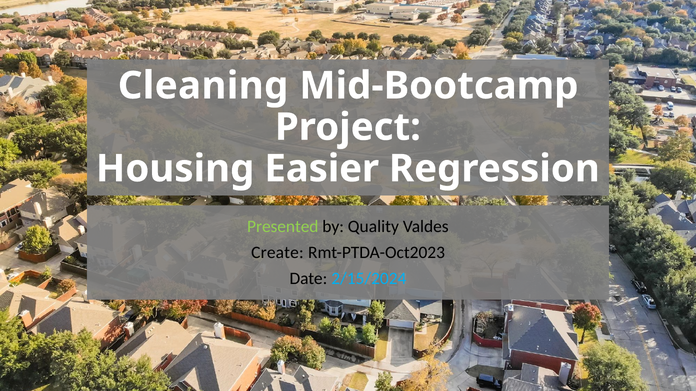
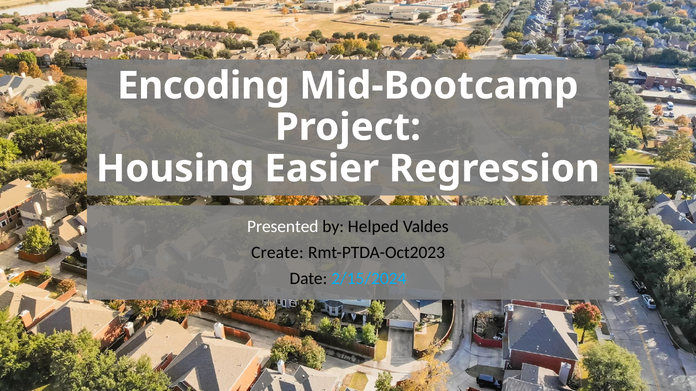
Cleaning: Cleaning -> Encoding (203, 86)
Presented colour: light green -> white (283, 227)
Quality: Quality -> Helped (373, 227)
